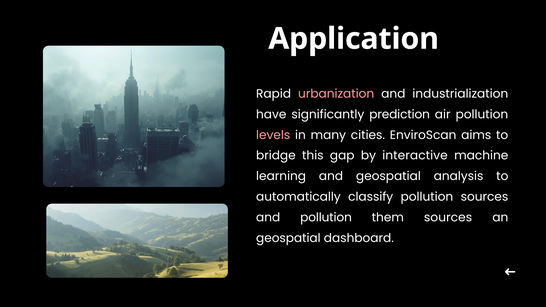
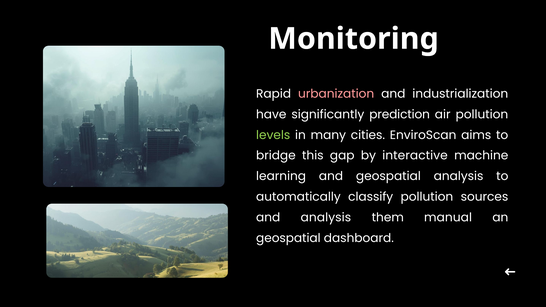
Application: Application -> Monitoring (354, 39)
levels colour: pink -> light green (273, 135)
and pollution: pollution -> analysis (326, 218)
them sources: sources -> manual (448, 218)
